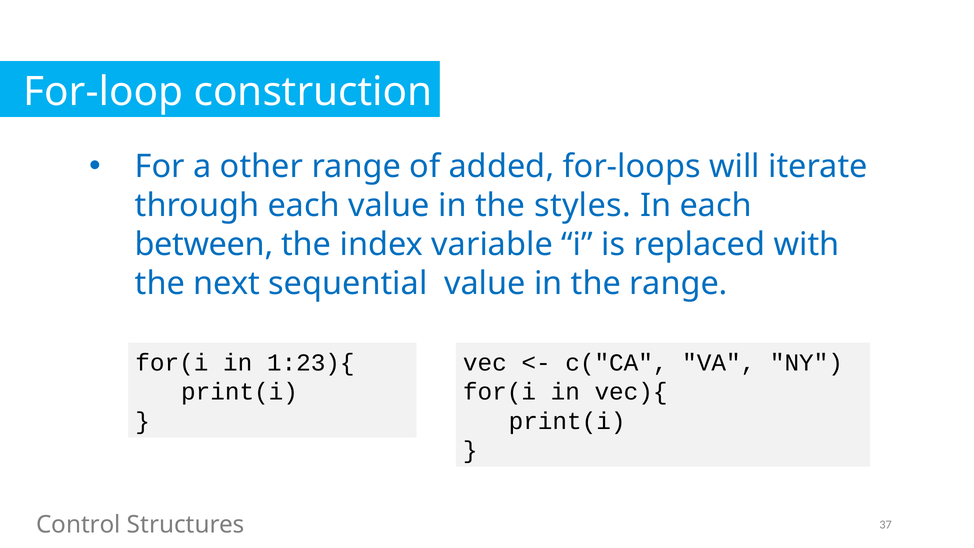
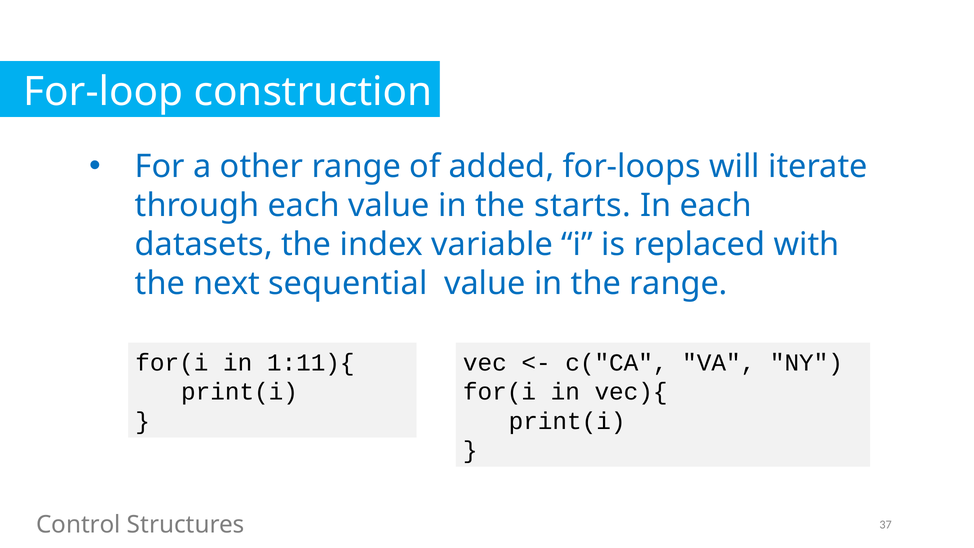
styles: styles -> starts (583, 205)
between: between -> datasets (204, 244)
1:23){: 1:23){ -> 1:11){ (311, 362)
